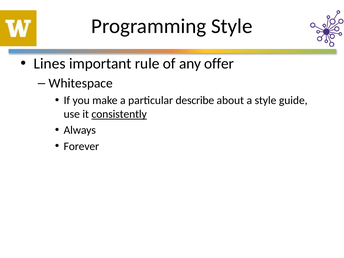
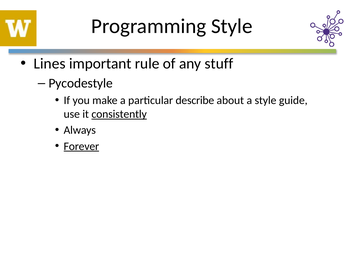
offer: offer -> stuff (219, 64)
Whitespace: Whitespace -> Pycodestyle (81, 83)
Forever underline: none -> present (81, 146)
